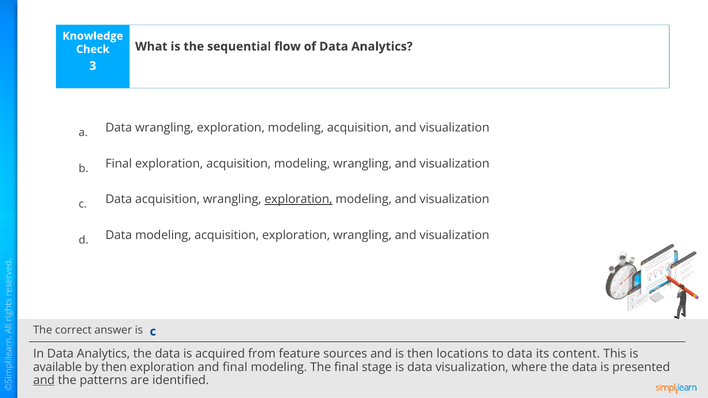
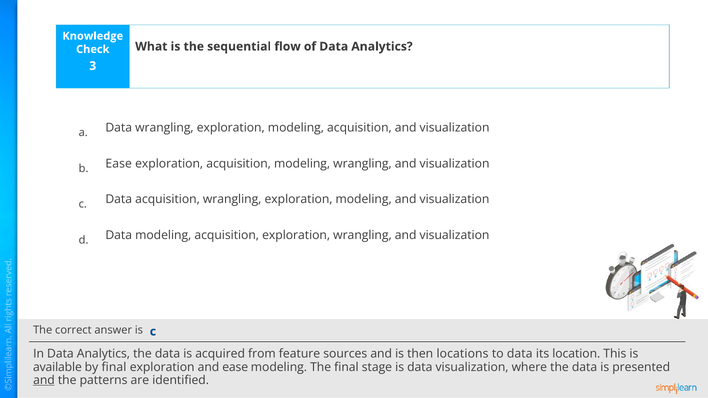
Final: Final -> Ease (119, 164)
exploration underline: present -> none (299, 199)
content: content -> location (576, 354)
by then: then -> final (114, 367)
and final: final -> ease (235, 367)
